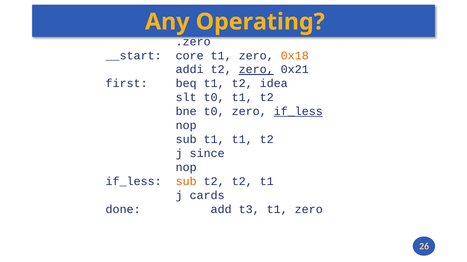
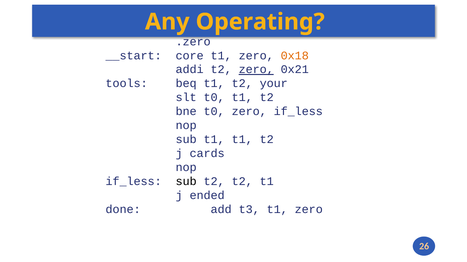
first: first -> tools (127, 84)
idea: idea -> your (274, 84)
if_less underline: present -> none (298, 112)
since: since -> cards (207, 154)
sub colour: orange -> black (186, 182)
cards: cards -> ended (207, 196)
